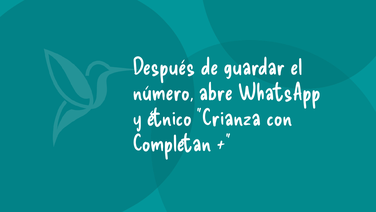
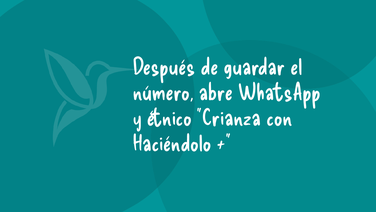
Completan: Completan -> Haciéndolo (172, 143)
